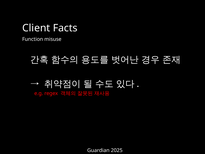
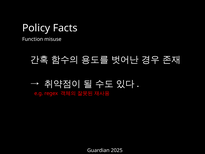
Client: Client -> Policy (36, 28)
